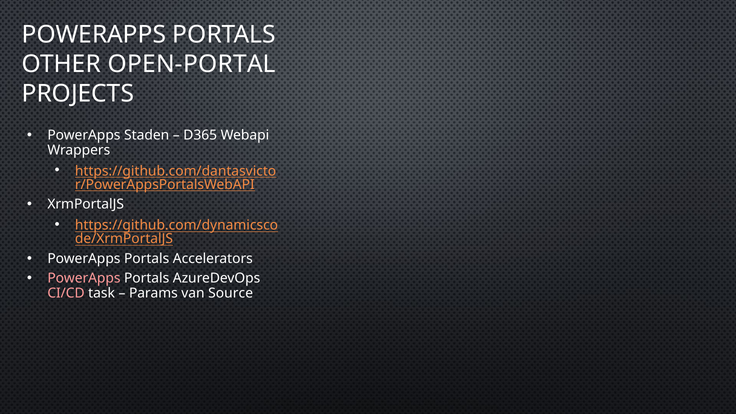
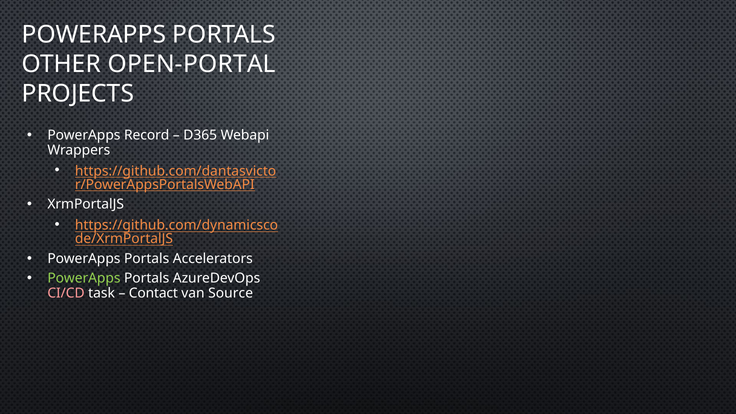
Staden: Staden -> Record (147, 135)
PowerApps colour: pink -> light green (84, 278)
Params: Params -> Contact (153, 293)
